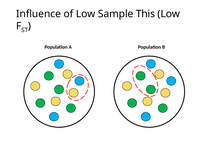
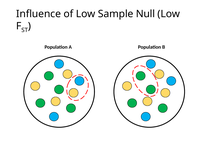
This: This -> Null (145, 14)
